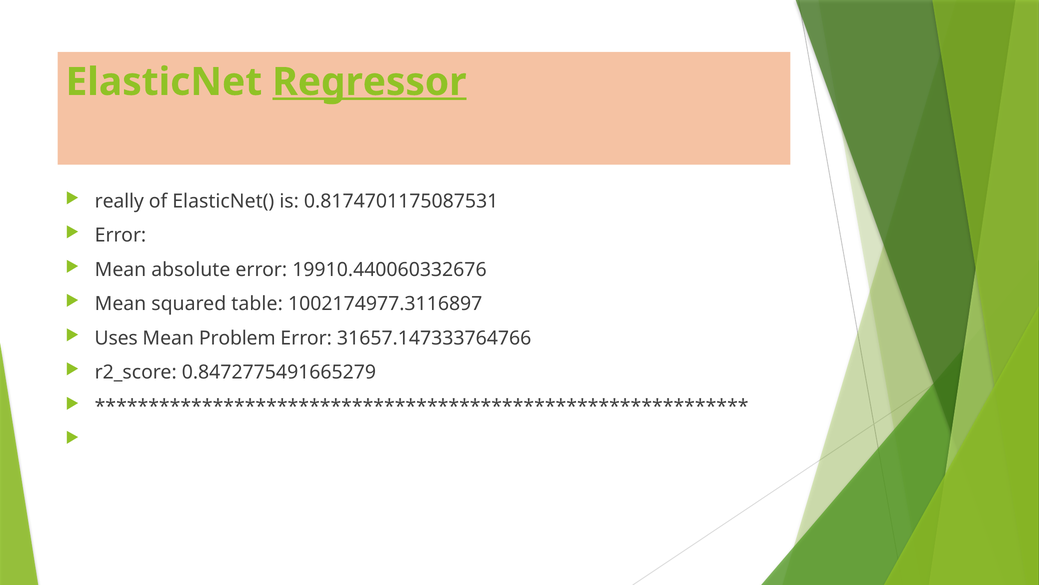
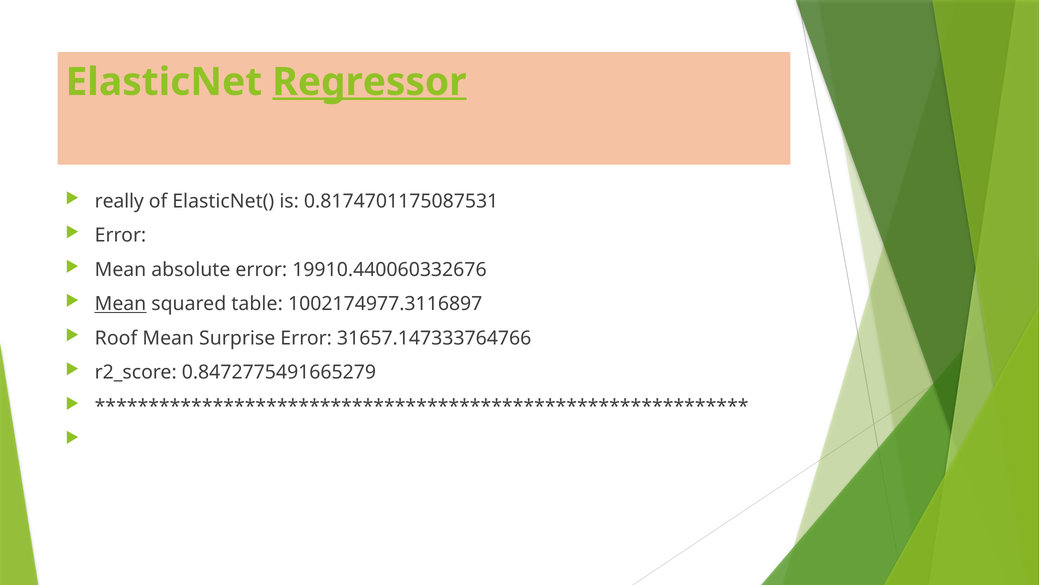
Mean underline: none -> present (121, 304)
Uses: Uses -> Roof (116, 338)
Problem: Problem -> Surprise (237, 338)
